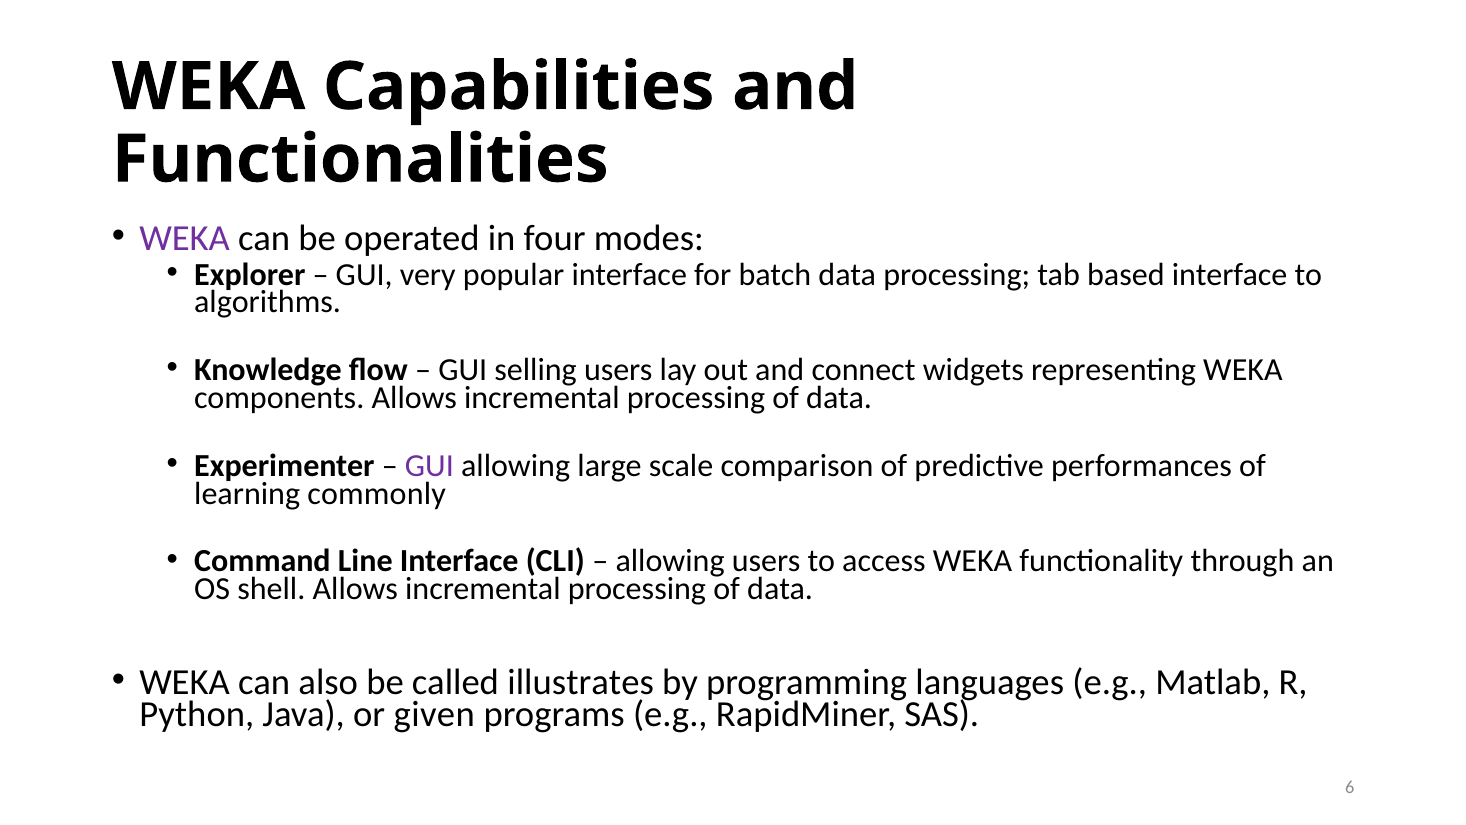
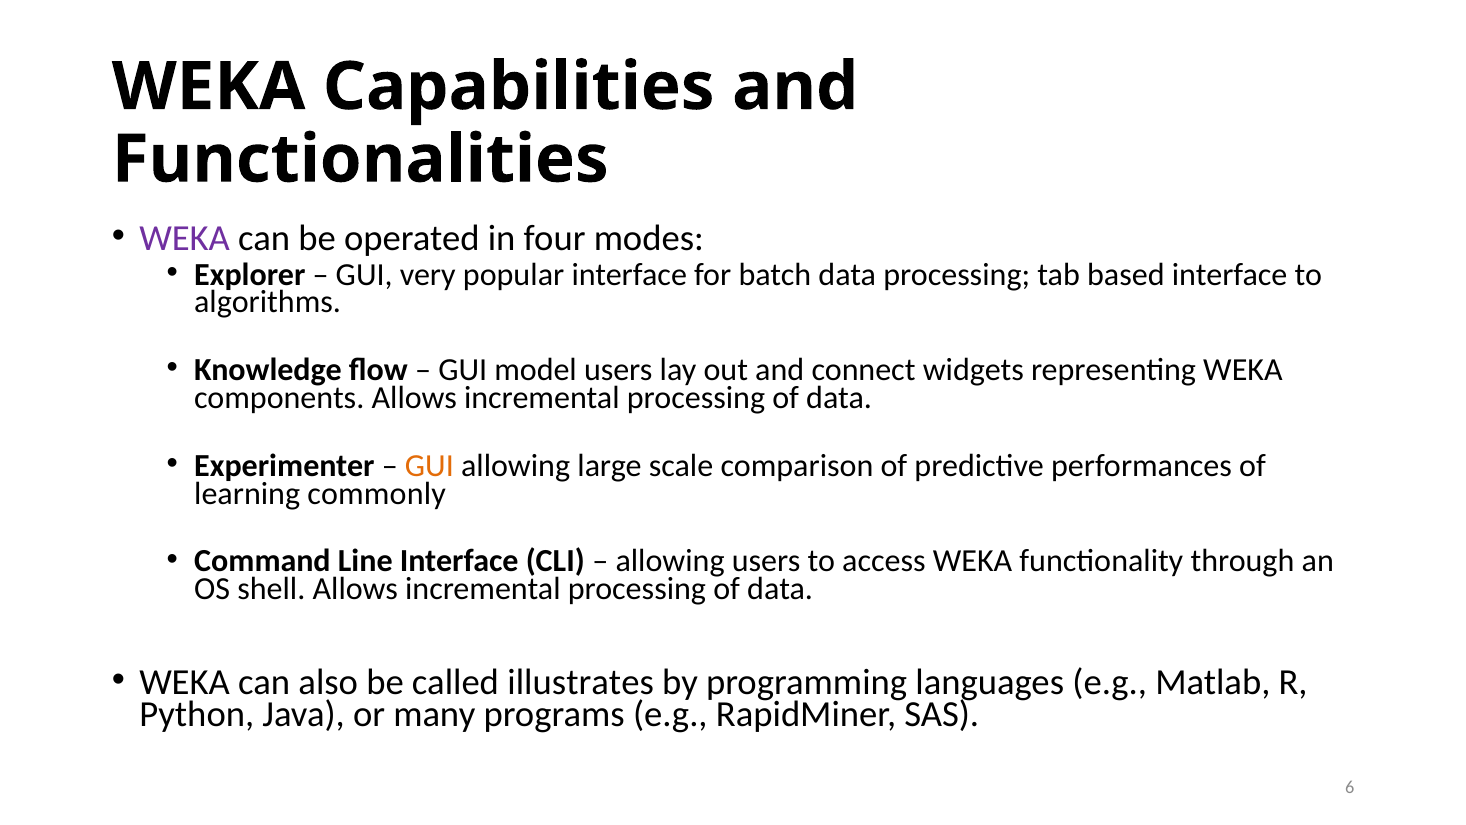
selling: selling -> model (536, 370)
GUI colour: purple -> orange (429, 465)
given: given -> many (434, 714)
